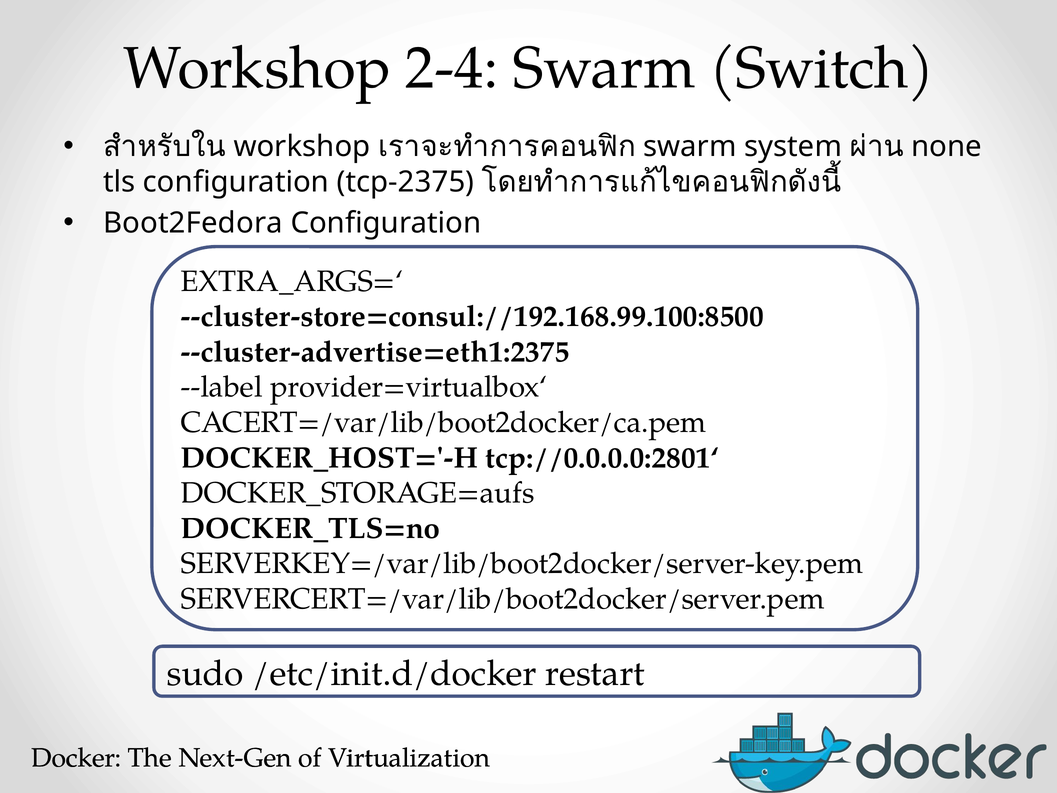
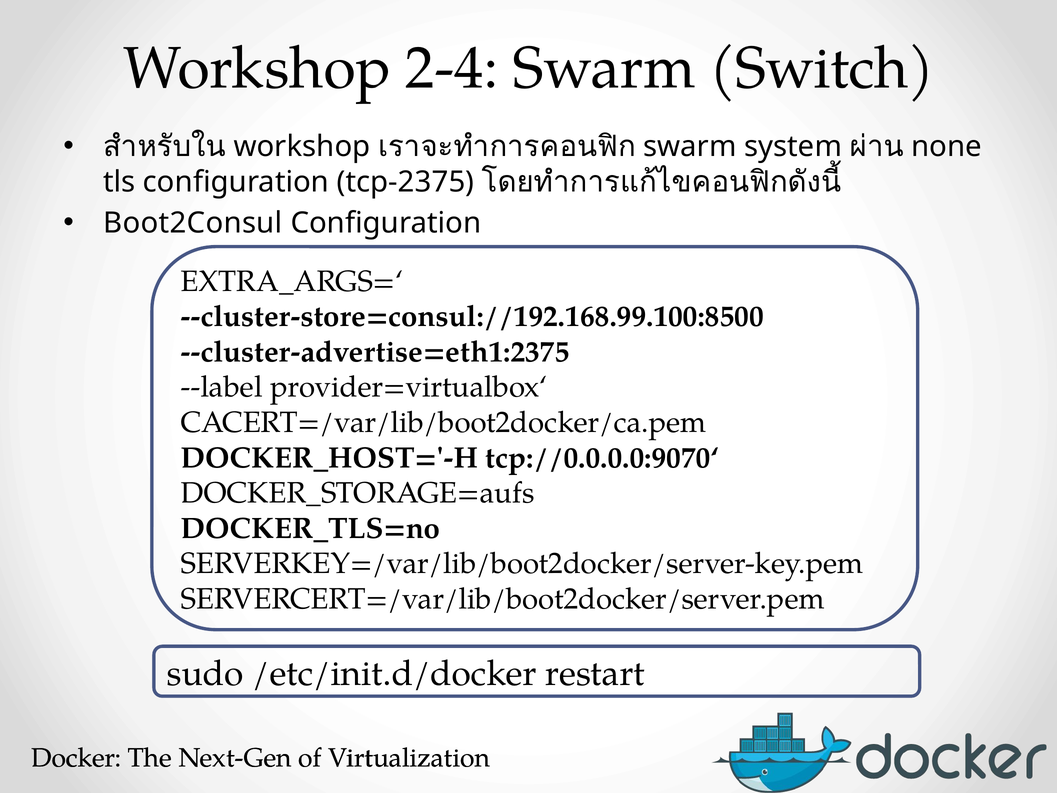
Boot2Fedora: Boot2Fedora -> Boot2Consul (193, 223)
tcp://0.0.0.0:2801‘: tcp://0.0.0.0:2801‘ -> tcp://0.0.0.0:9070‘ (602, 458)
